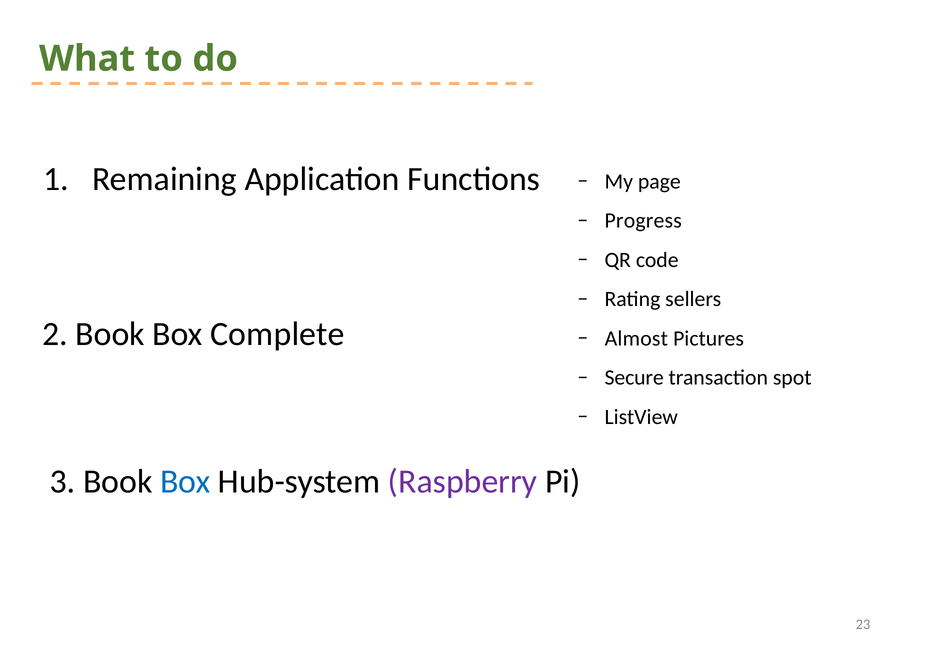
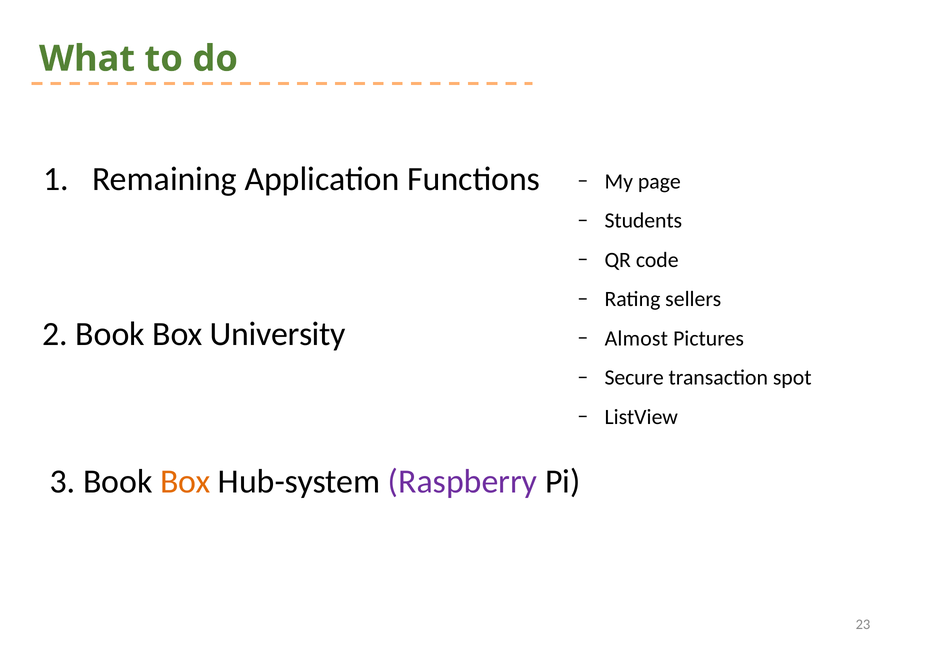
Progress: Progress -> Students (643, 221)
Complete: Complete -> University (278, 334)
Box colour: blue -> orange (185, 481)
